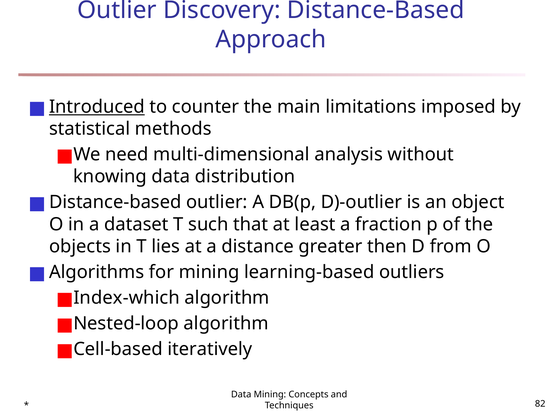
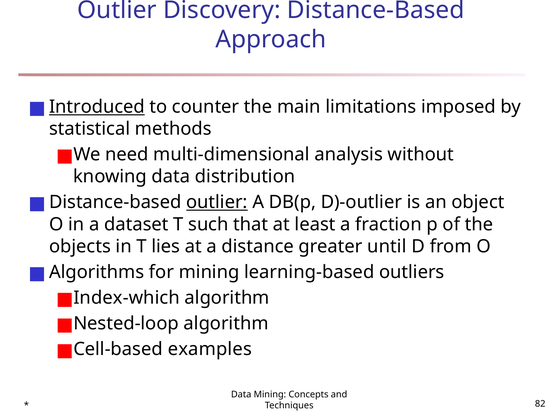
outlier underline: none -> present (217, 202)
then: then -> until (387, 246)
iteratively: iteratively -> examples (210, 349)
